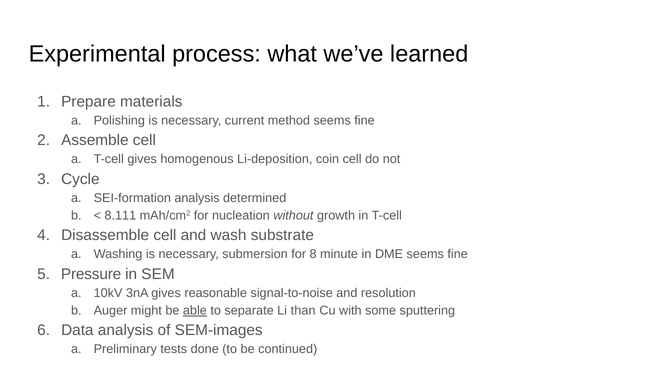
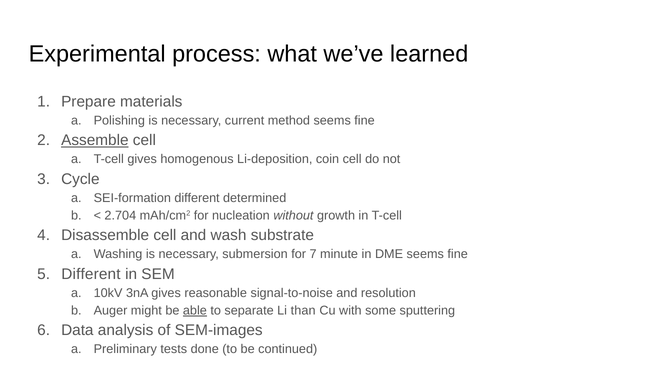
Assemble underline: none -> present (95, 140)
SEI-formation analysis: analysis -> different (197, 198)
8.111: 8.111 -> 2.704 (120, 215)
8: 8 -> 7 (313, 254)
Pressure: Pressure -> Different (91, 274)
